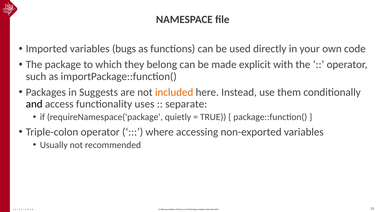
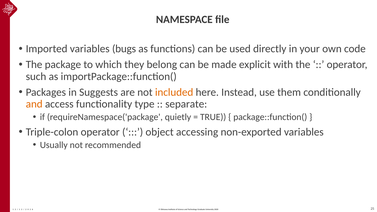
and colour: black -> orange (34, 104)
uses: uses -> type (145, 104)
where: where -> object (160, 132)
